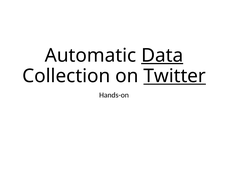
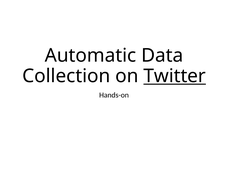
Data underline: present -> none (162, 55)
